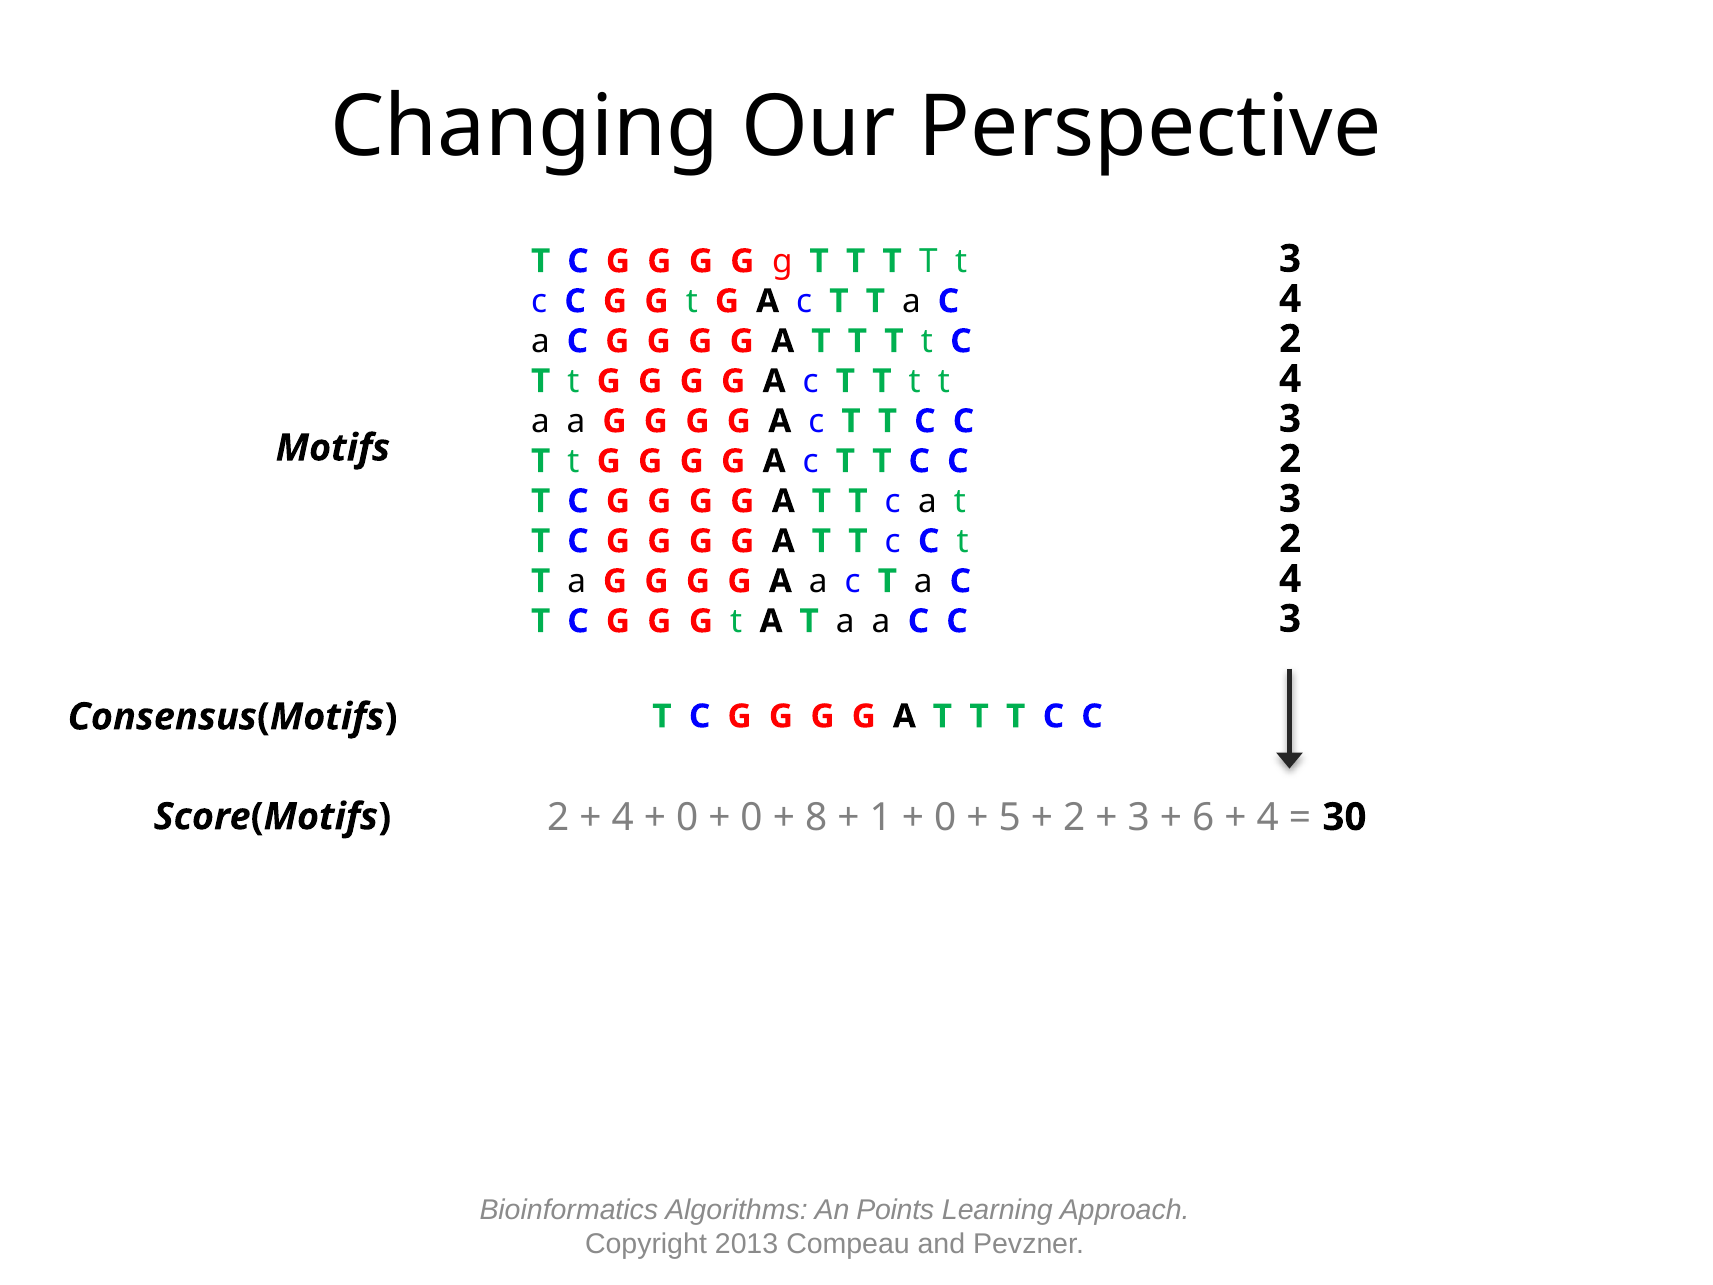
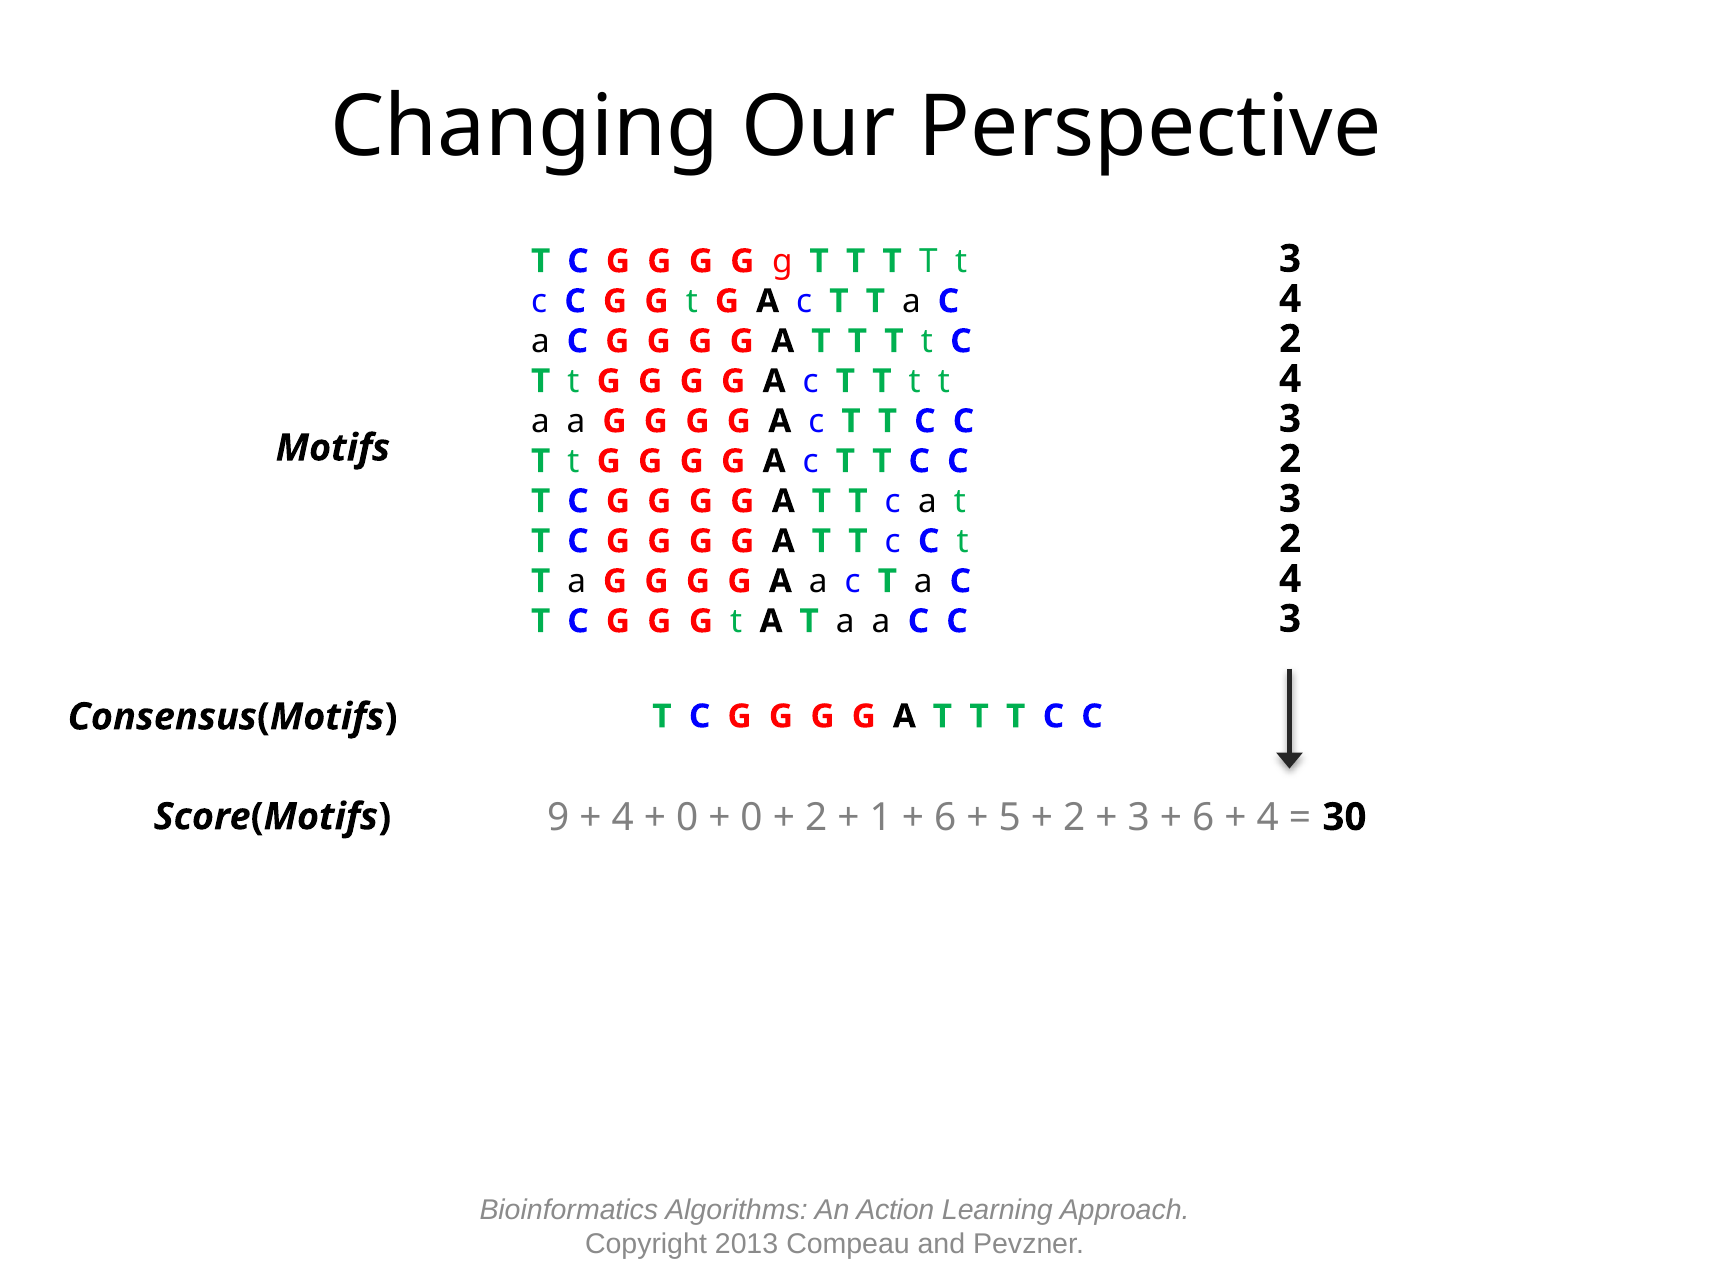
Score(Motifs 2: 2 -> 9 (558, 817)
8: 8 -> 2 (816, 817)
0: 0 -> 6 (945, 817)
Points: Points -> Action (895, 1210)
